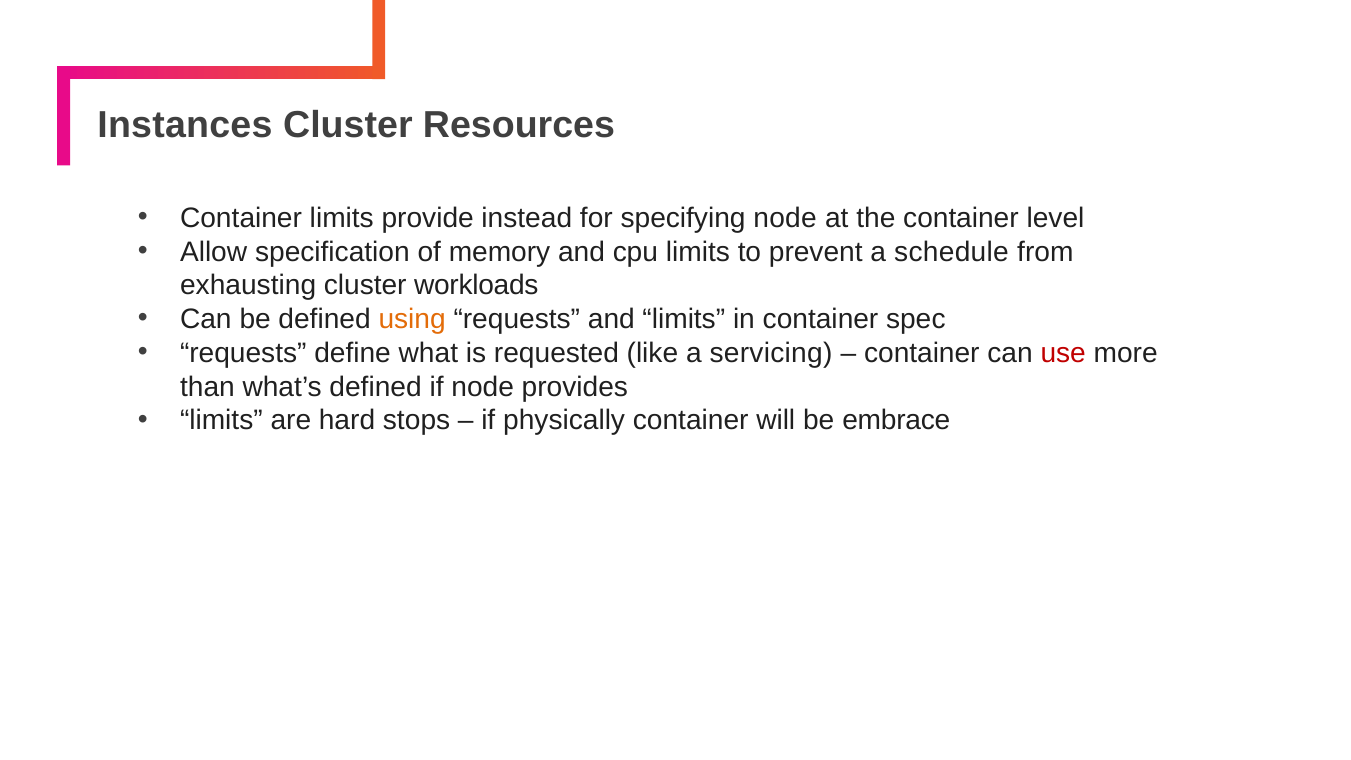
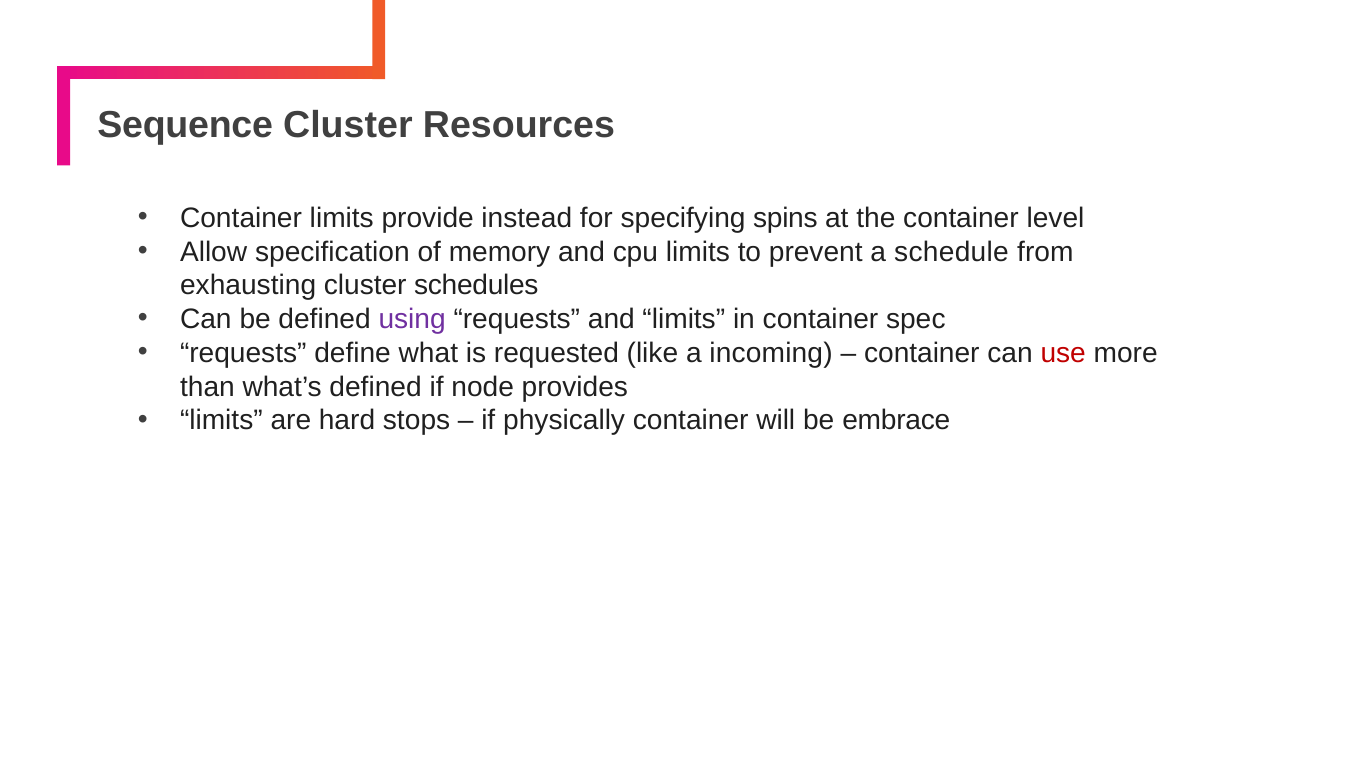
Instances: Instances -> Sequence (185, 125)
specifying node: node -> spins (785, 218)
workloads: workloads -> schedules (476, 285)
using colour: orange -> purple (412, 319)
servicing: servicing -> incoming (771, 353)
